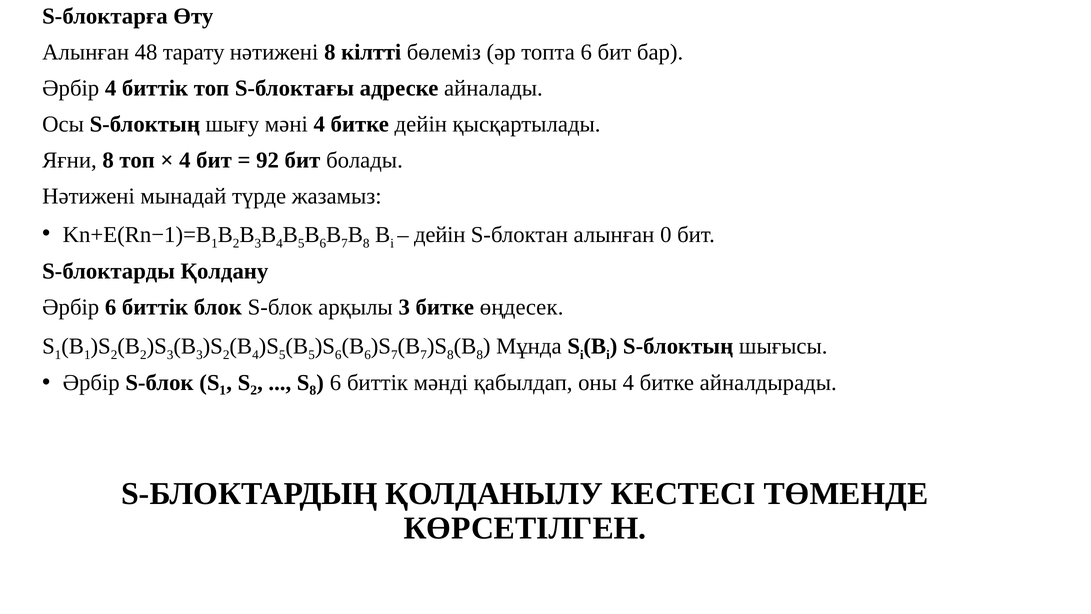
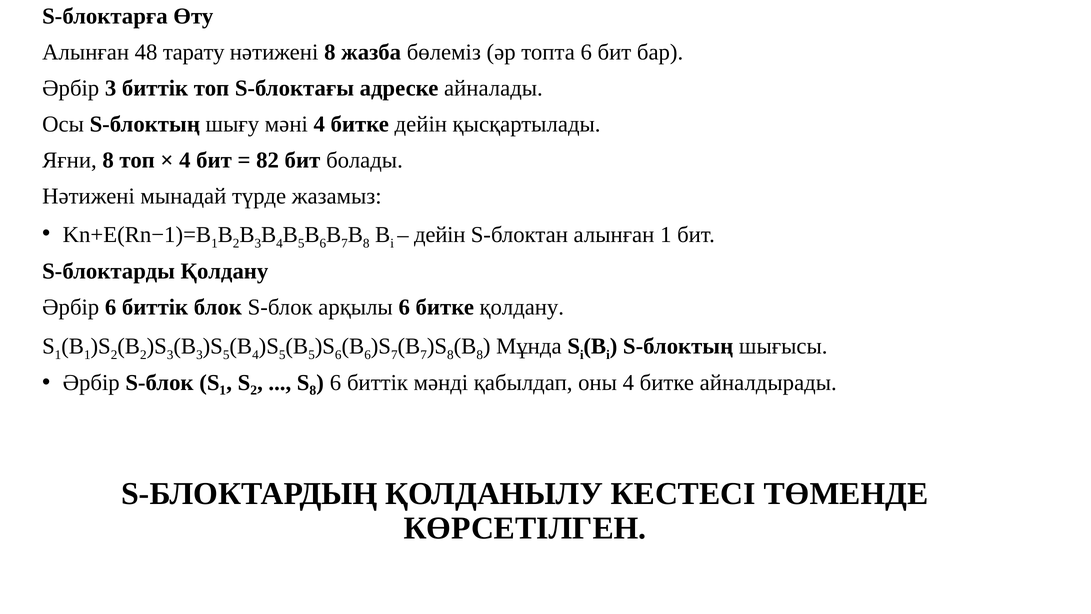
кілтті: кілтті -> жазба (371, 52)
Әрбір 4: 4 -> 3 (111, 88)
92: 92 -> 82 (268, 160)
алынған 0: 0 -> 1 (666, 235)
арқылы 3: 3 -> 6 (404, 307)
битке өңдесек: өңдесек -> қолдану (522, 307)
2: 2 -> 5 (226, 355)
